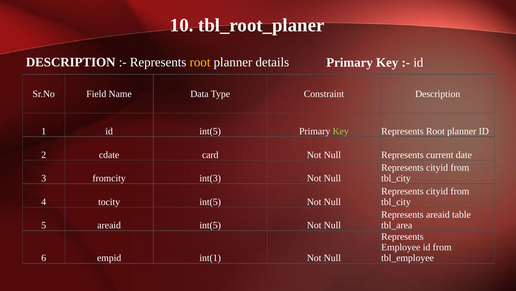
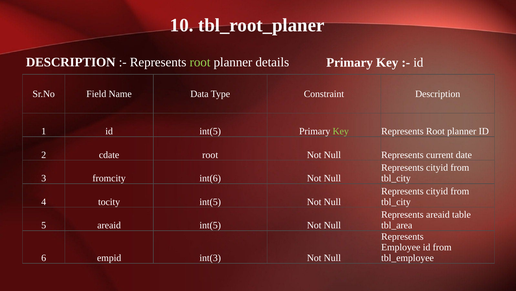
root colour: yellow -> light green (200, 62)
cdate card: card -> root (210, 155)
int(3: int(3 -> int(6 (210, 178)
int(1: int(1 -> int(3 (210, 257)
